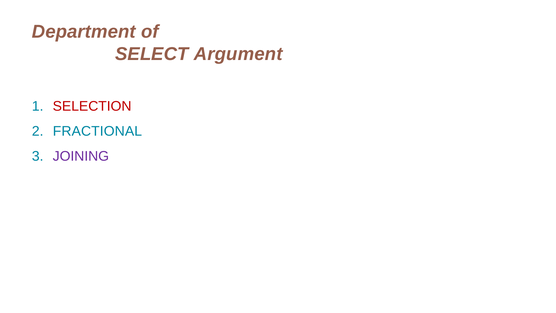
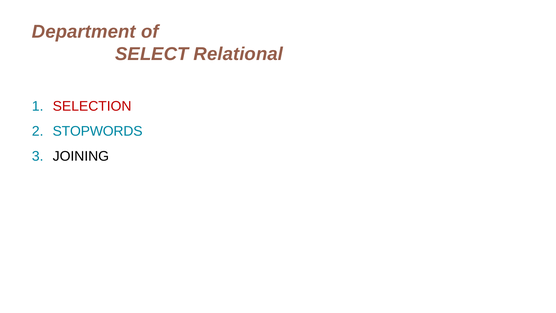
Argument: Argument -> Relational (238, 54)
FRACTIONAL: FRACTIONAL -> STOPWORDS (98, 131)
JOINING colour: purple -> black (81, 156)
